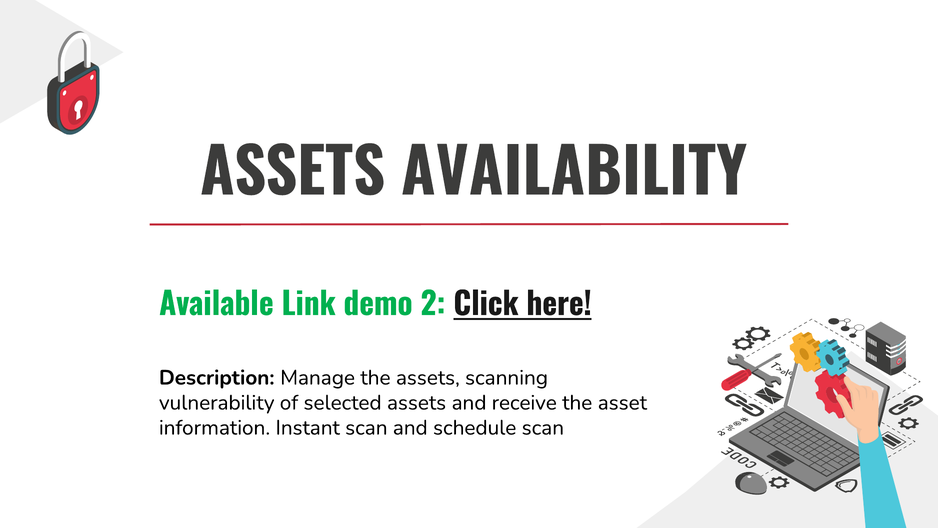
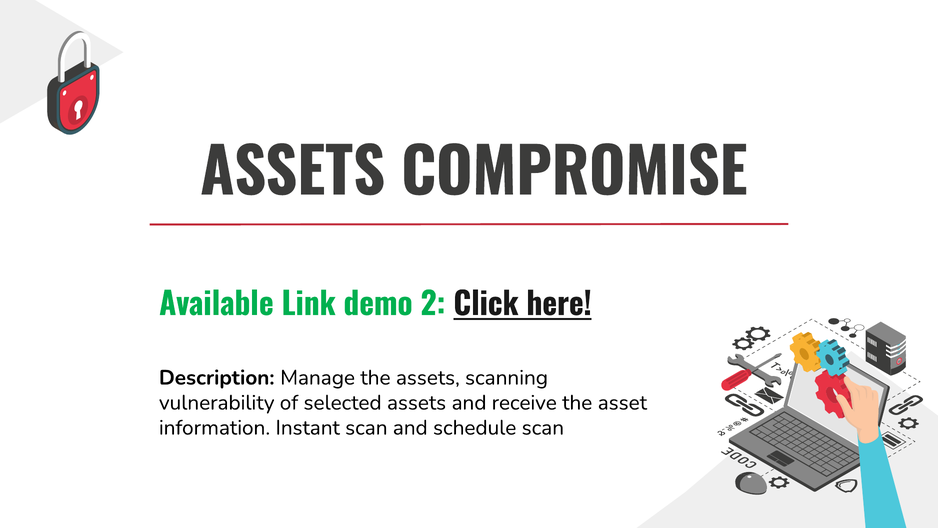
AVAILABILITY: AVAILABILITY -> COMPROMISE (574, 174)
